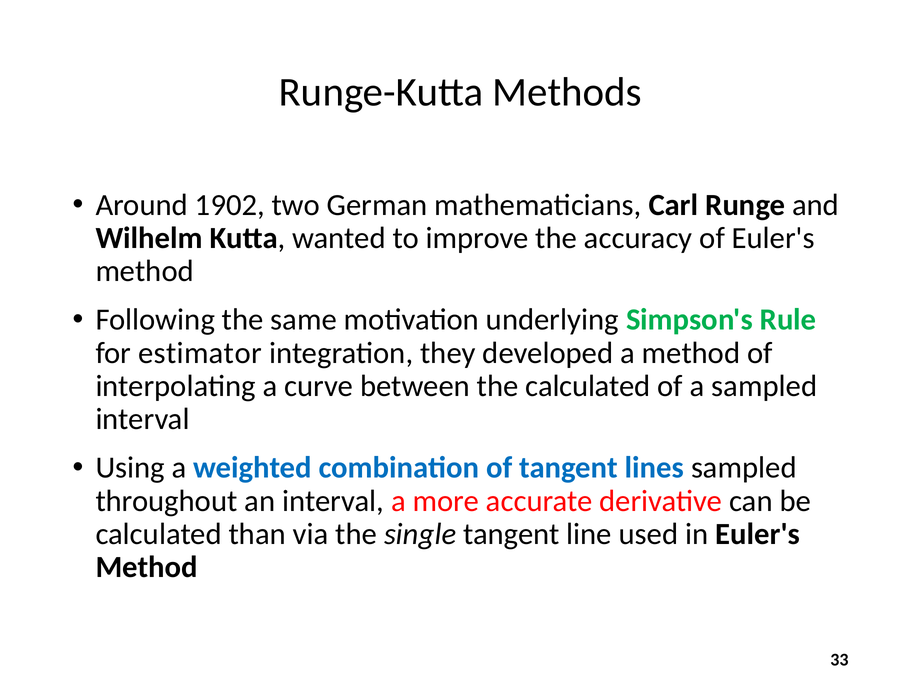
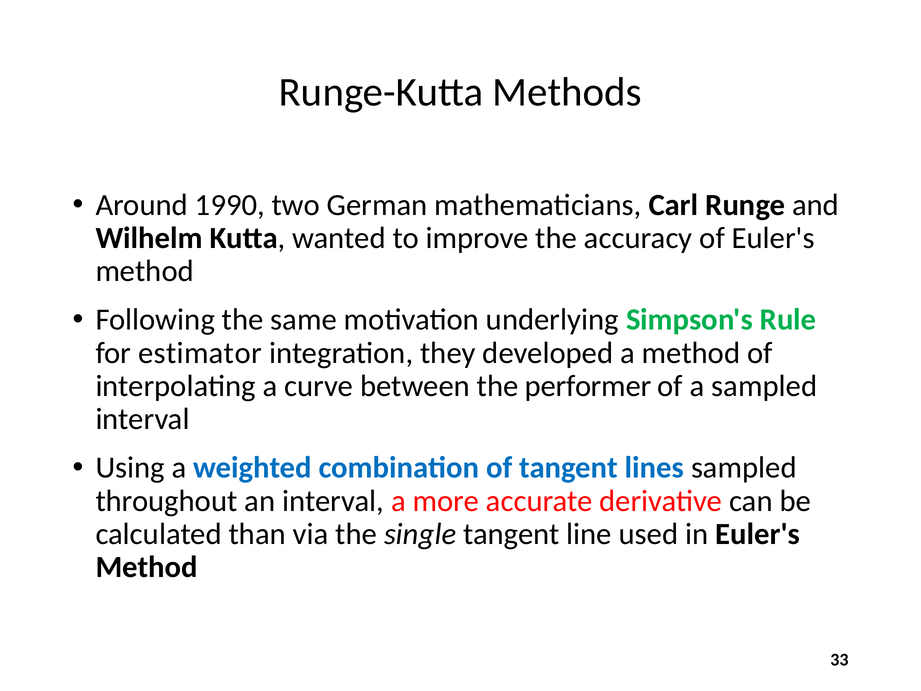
1902: 1902 -> 1990 (230, 205)
the calculated: calculated -> performer (588, 386)
